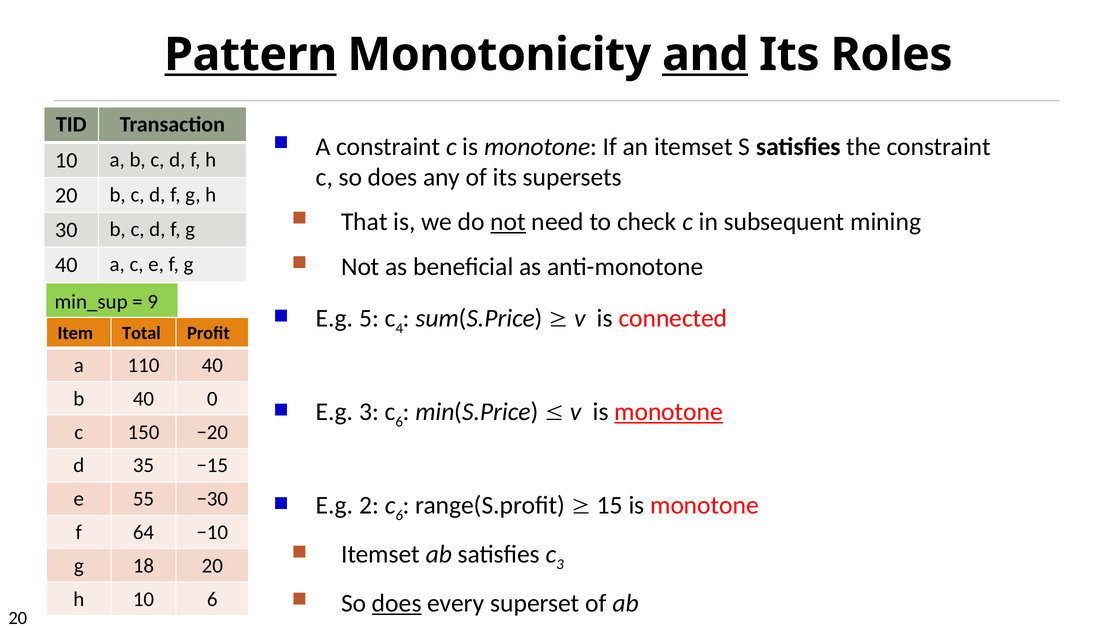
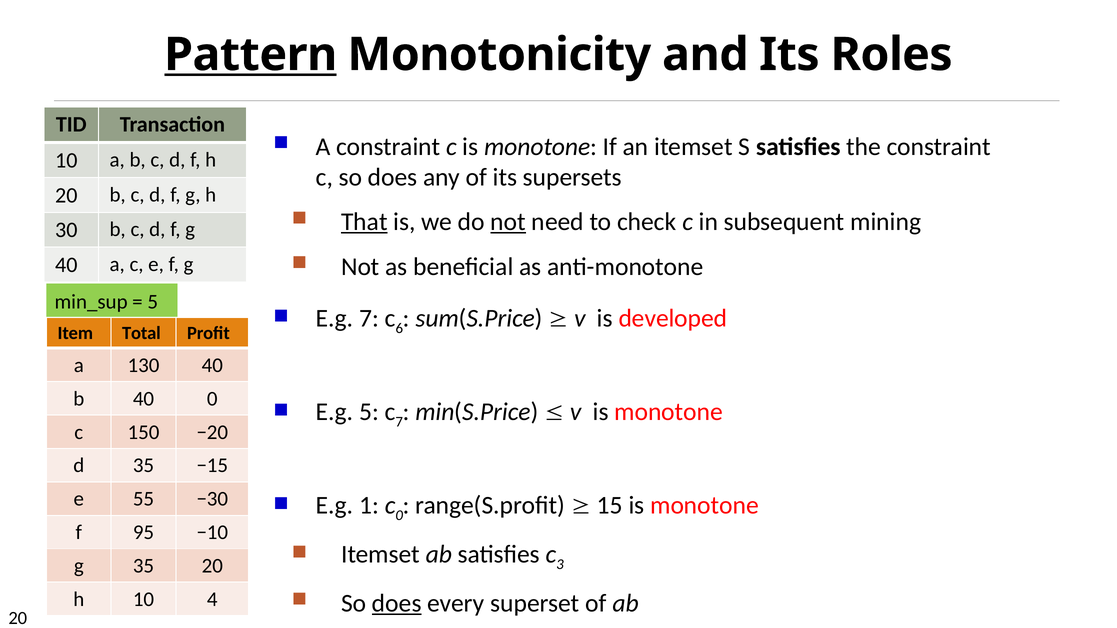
and underline: present -> none (705, 55)
That underline: none -> present (364, 222)
9: 9 -> 5 (153, 302)
E.g 5: 5 -> 7 (369, 318)
4: 4 -> 6 (399, 328)
connected: connected -> developed (673, 318)
110: 110 -> 130 (143, 365)
E.g 3: 3 -> 5 (369, 412)
6: 6 -> 7 (399, 422)
monotone underline: present -> none (669, 412)
2: 2 -> 1 (369, 506)
6: 6 -> 0 (399, 516)
64: 64 -> 95 (143, 533)
g 18: 18 -> 35 (143, 566)
10 6: 6 -> 4 (212, 600)
